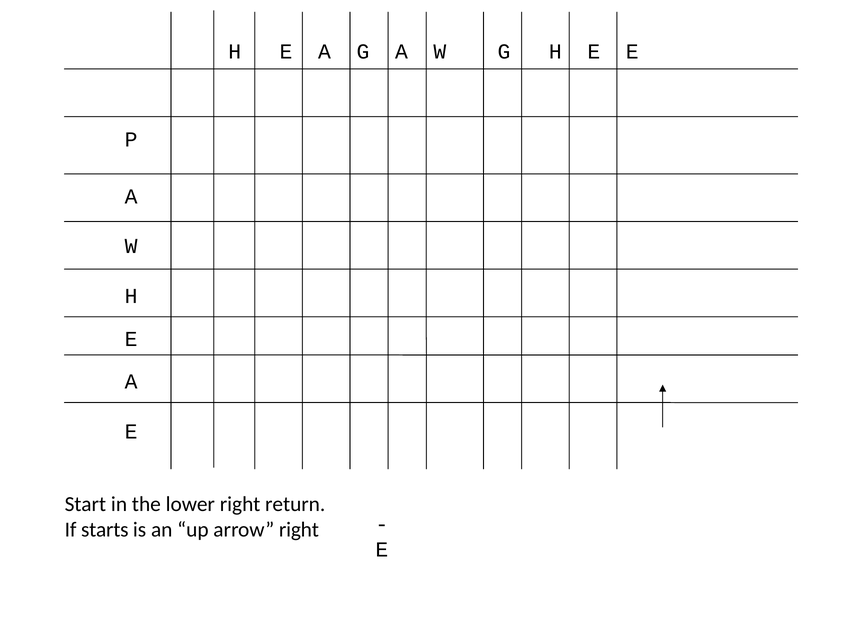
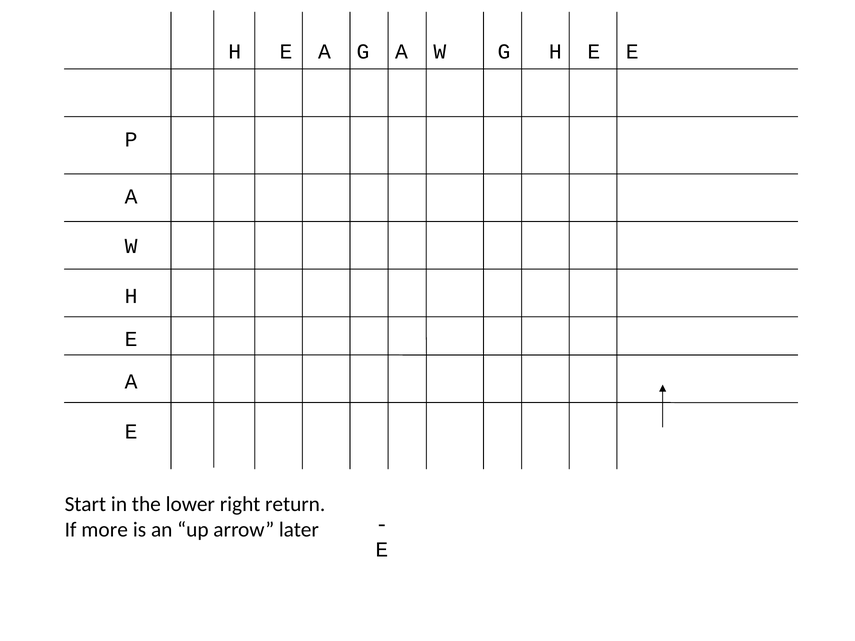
starts: starts -> more (105, 530)
arrow right: right -> later (299, 530)
